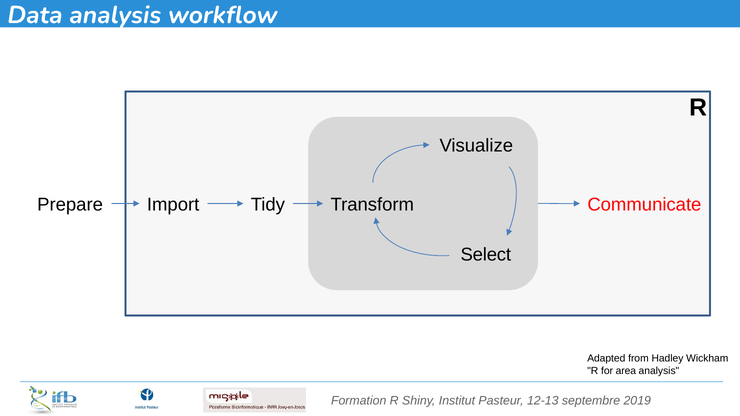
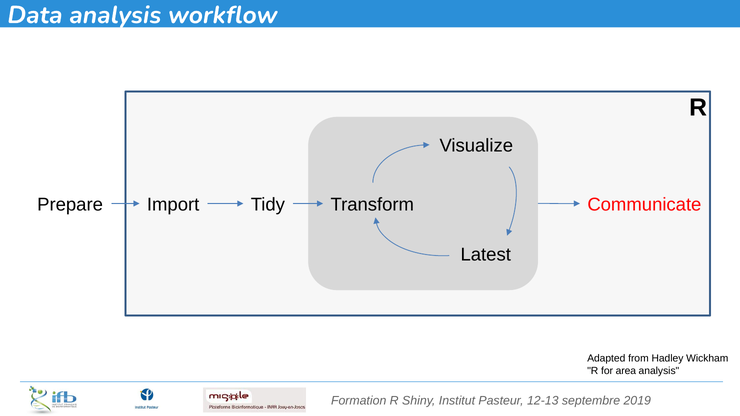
Select: Select -> Latest (486, 255)
